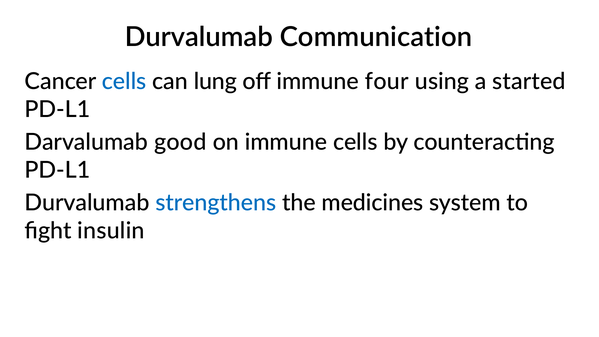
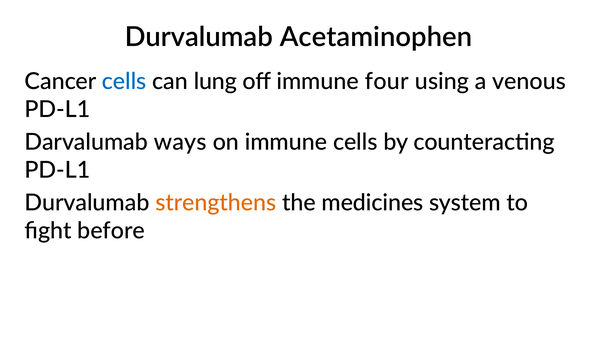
Communication: Communication -> Acetaminophen (376, 37)
started: started -> venous (529, 82)
good: good -> ways (180, 142)
strengthens colour: blue -> orange (216, 203)
insulin: insulin -> before (111, 231)
